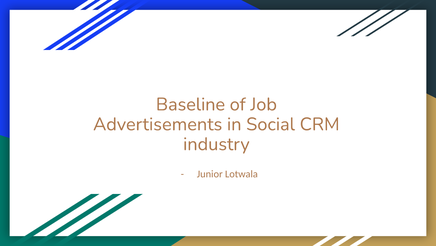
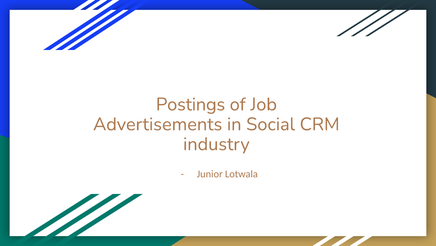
Baseline: Baseline -> Postings (191, 104)
